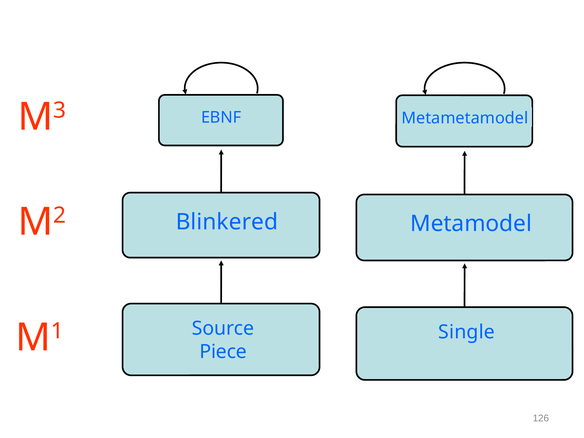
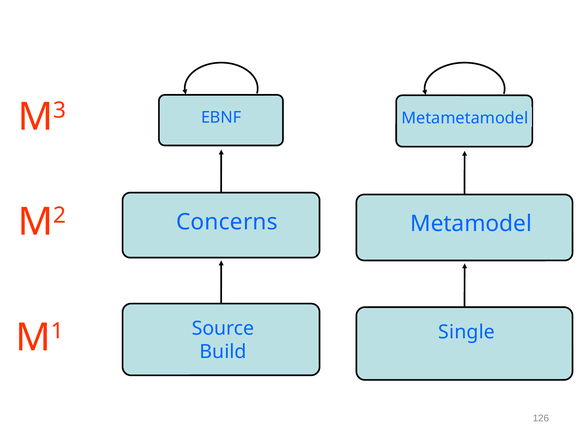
Blinkered: Blinkered -> Concerns (227, 222)
Piece: Piece -> Build (223, 352)
